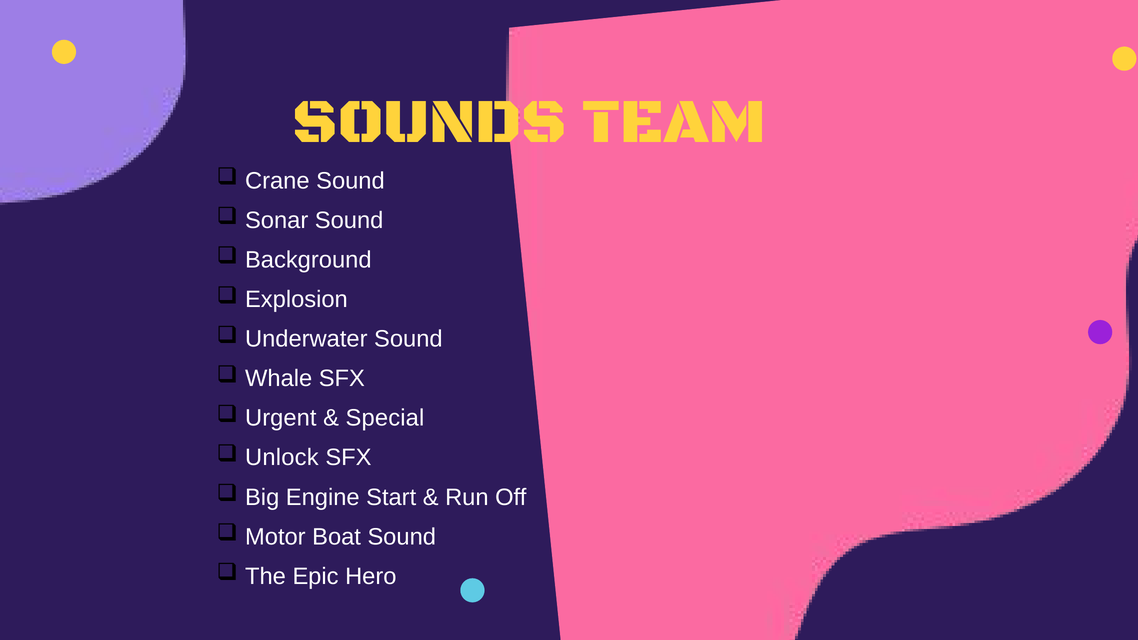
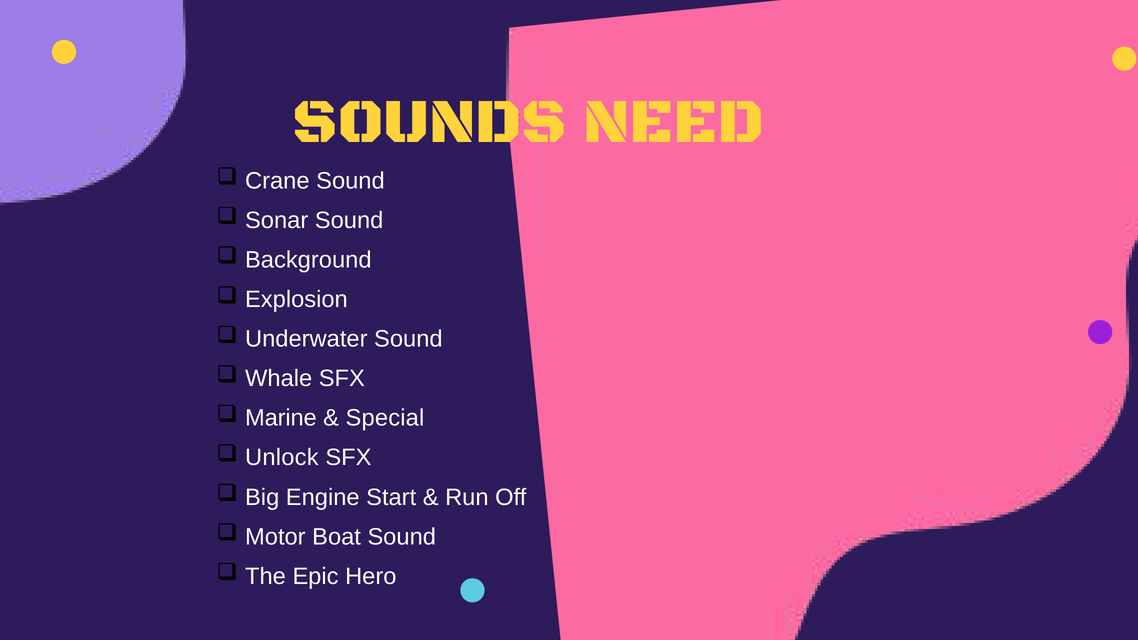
TEAM: TEAM -> NEED (673, 122)
Urgent: Urgent -> Marine (281, 418)
